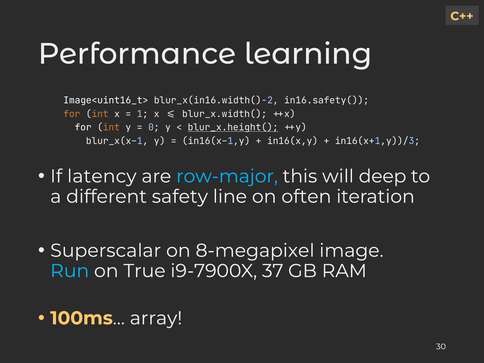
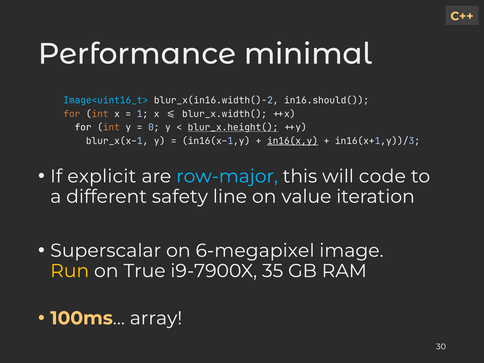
learning: learning -> minimal (308, 54)
Image<uint16_t> colour: white -> light blue (106, 100)
in16.safety(: in16.safety( -> in16.should( (327, 100)
in16(x,y underline: none -> present (293, 141)
latency: latency -> explicit (102, 176)
deep: deep -> code (382, 176)
often: often -> value (306, 197)
8-megapixel: 8-megapixel -> 6-megapixel (255, 251)
Run colour: light blue -> yellow (70, 271)
37: 37 -> 35 (273, 271)
